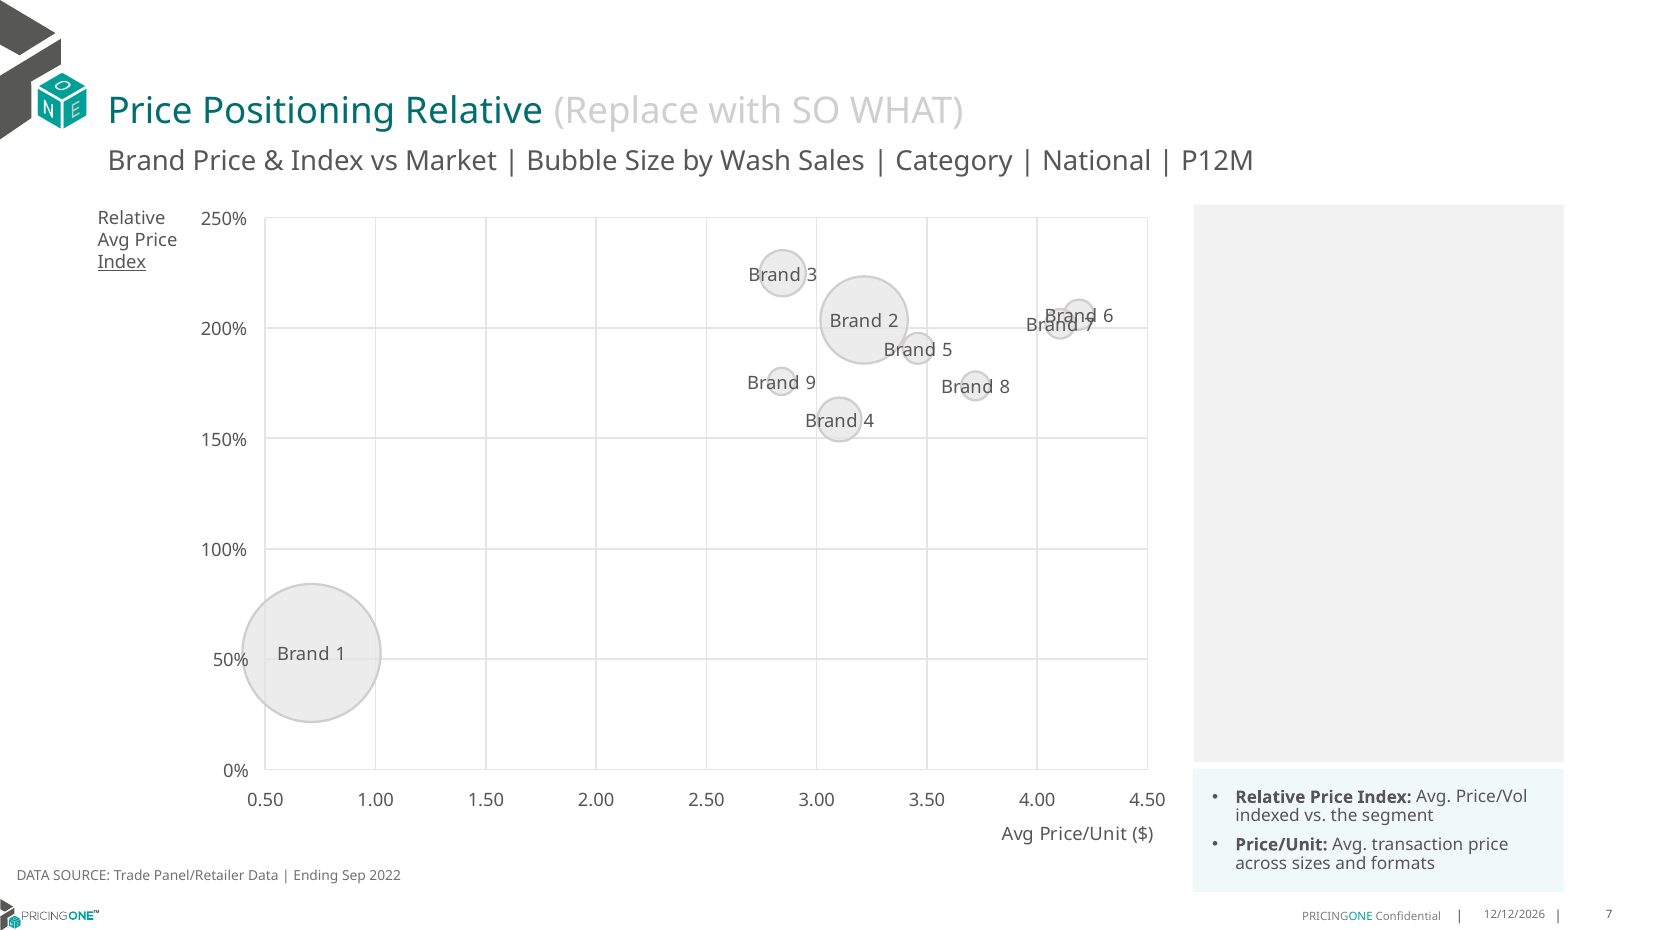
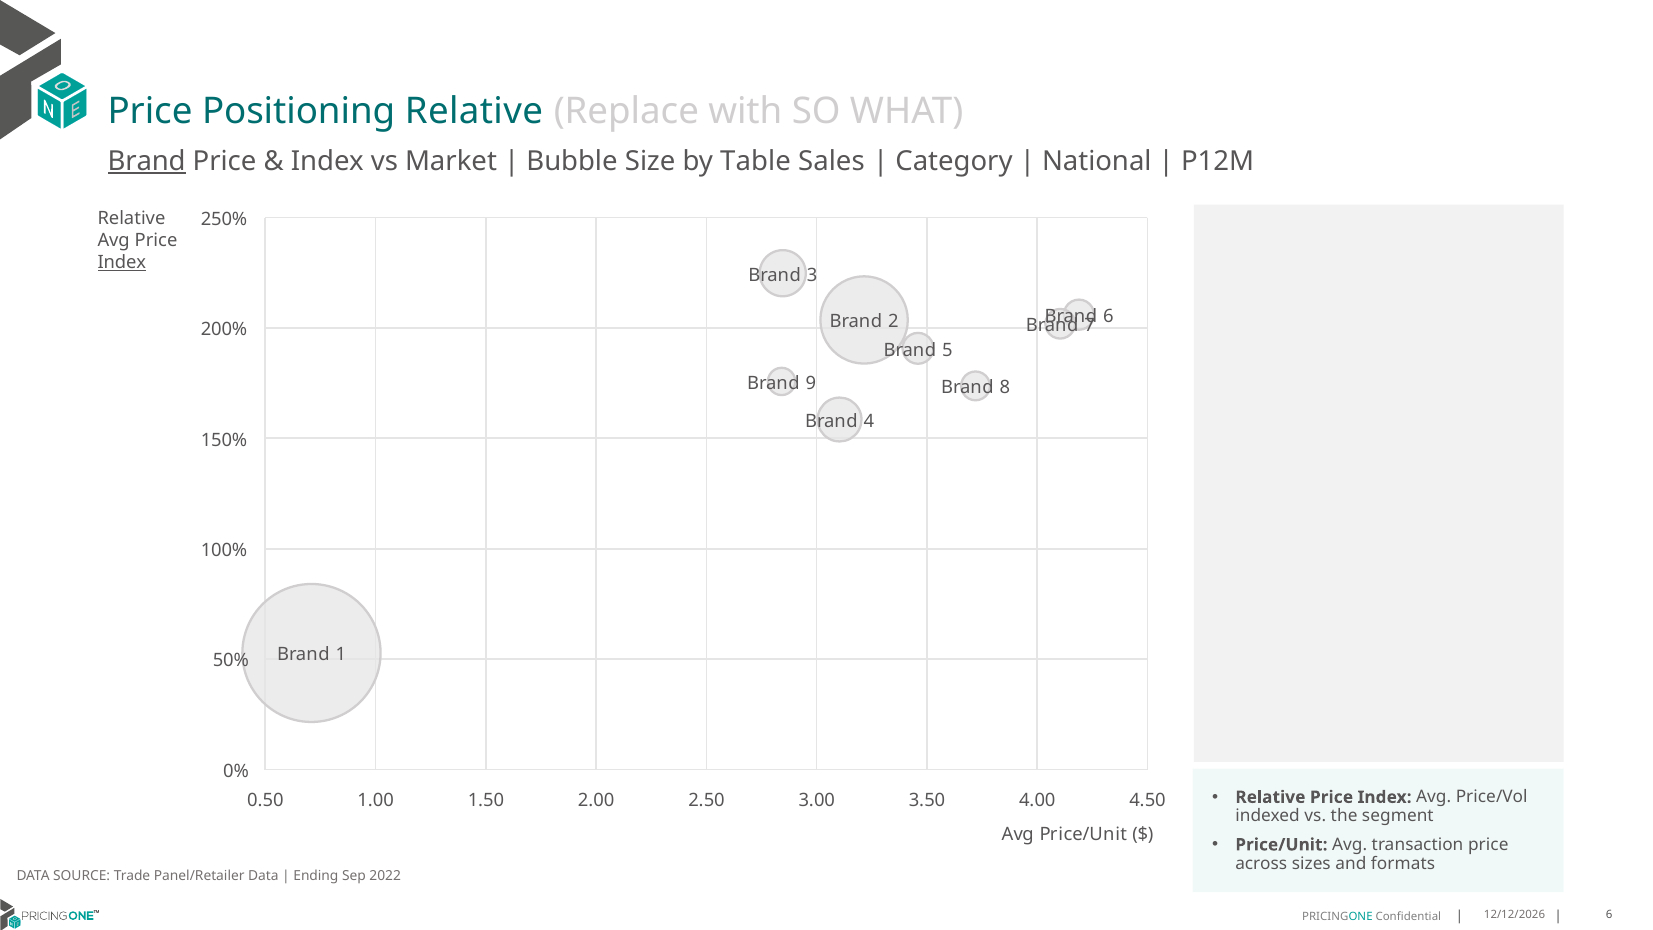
Brand underline: none -> present (147, 161)
Wash: Wash -> Table (756, 161)
7: 7 -> 6 (1609, 914)
